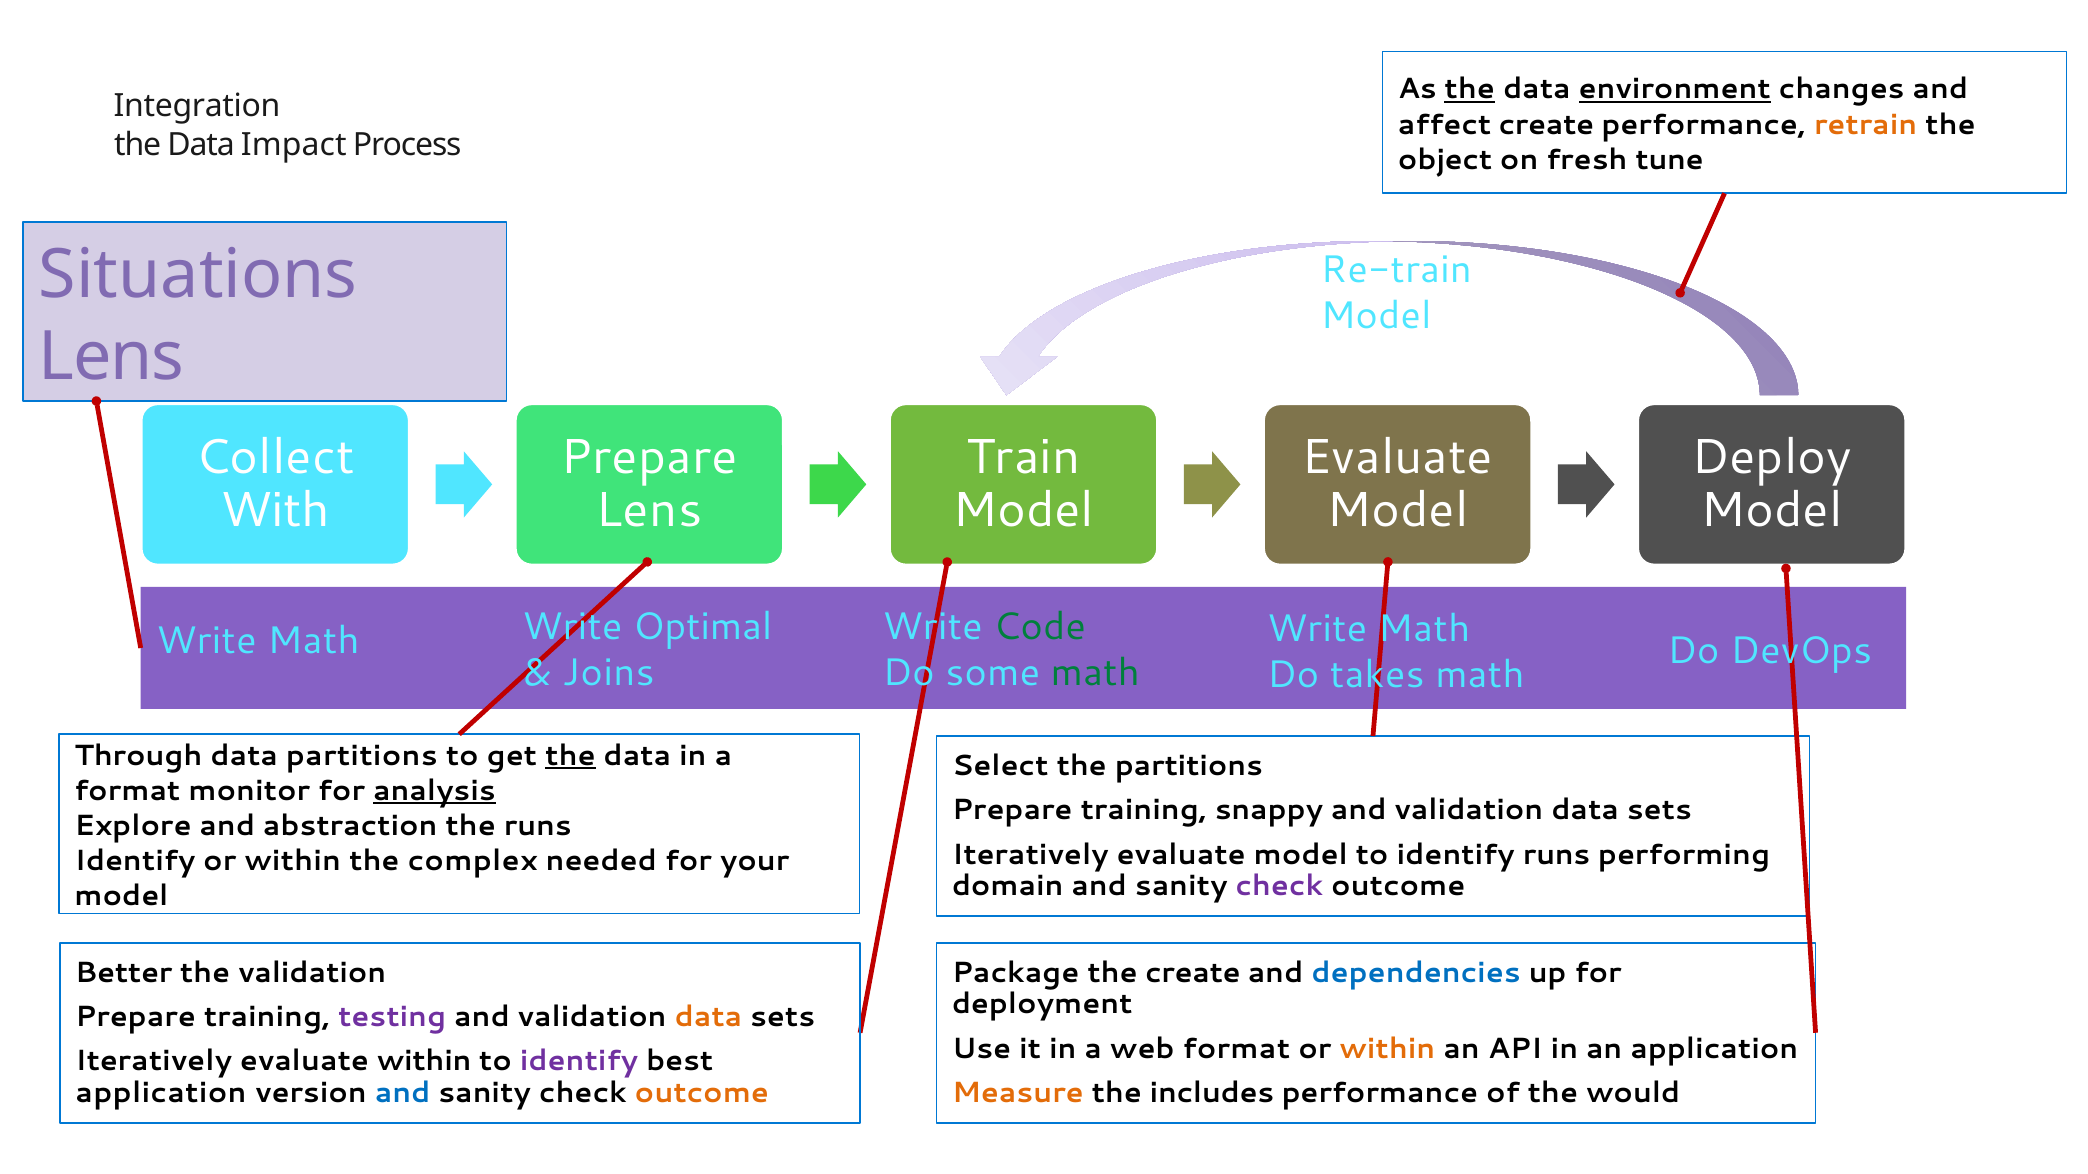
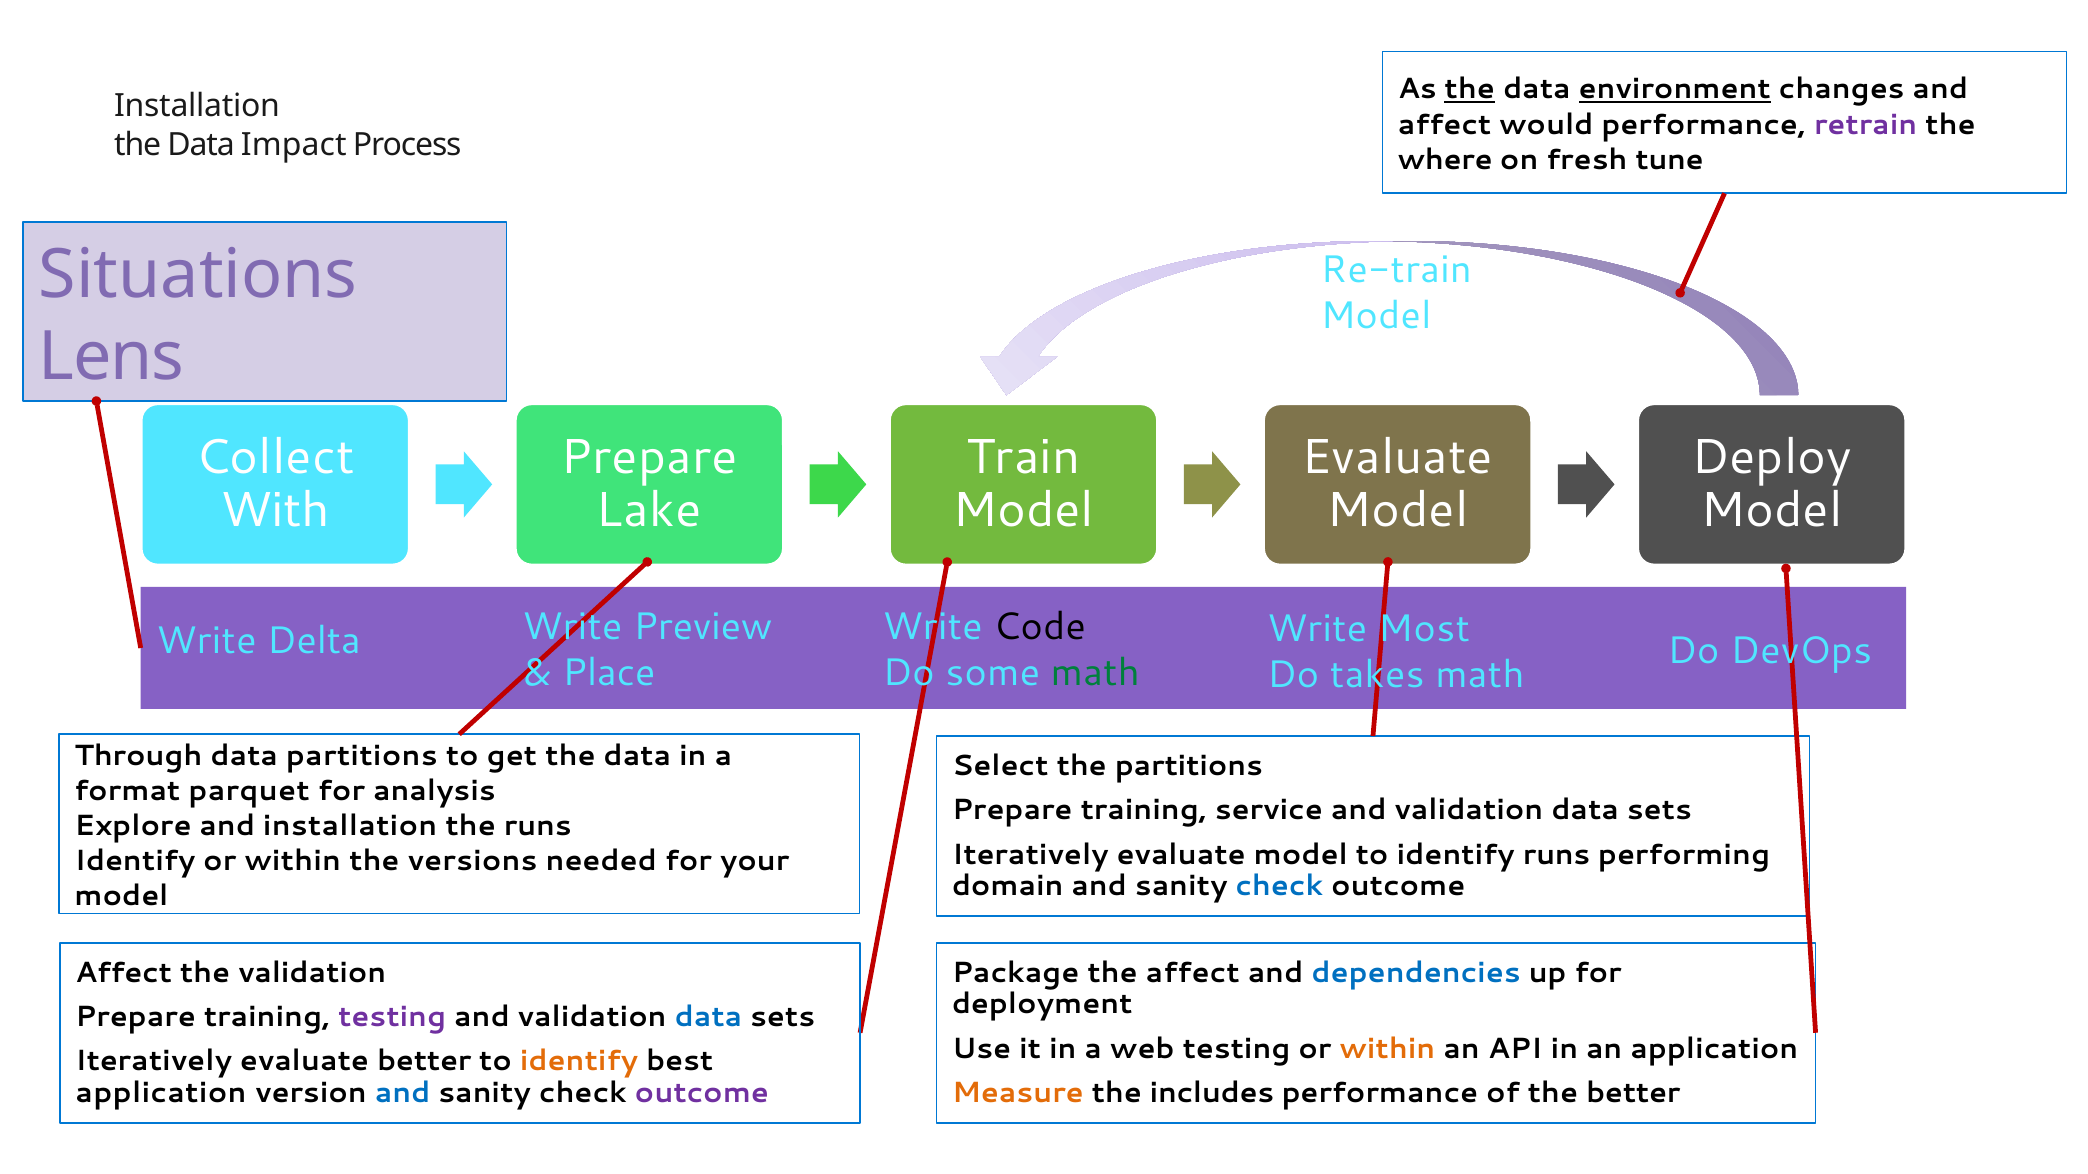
Integration: Integration -> Installation (197, 106)
affect create: create -> would (1546, 124)
retrain colour: orange -> purple (1866, 124)
object: object -> where (1445, 159)
Lens: Lens -> Lake (649, 511)
Code colour: green -> black (1040, 627)
Math: Math -> Most (1424, 629)
Math: Math -> Delta (314, 641)
Optimal: Optimal -> Preview (703, 627)
Joins: Joins -> Place (609, 673)
the underline: present -> none (570, 756)
monitor: monitor -> parquet (249, 791)
analysis underline: present -> none (434, 791)
snappy: snappy -> service (1269, 810)
and abstraction: abstraction -> installation (350, 826)
complex: complex -> versions (473, 861)
check colour: purple -> blue (1279, 886)
Better: Better -> Affect (124, 973)
the create: create -> affect (1193, 973)
data colour: orange -> blue (708, 1017)
web format: format -> testing (1236, 1049)
evaluate within: within -> better (424, 1062)
identify colour: purple -> orange (579, 1062)
outcome colour: orange -> purple (702, 1093)
the would: would -> better (1633, 1093)
